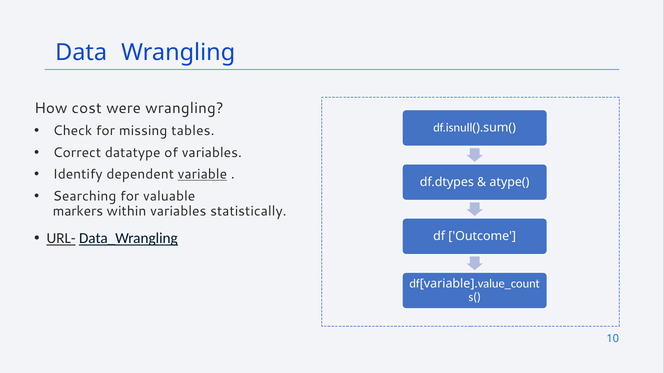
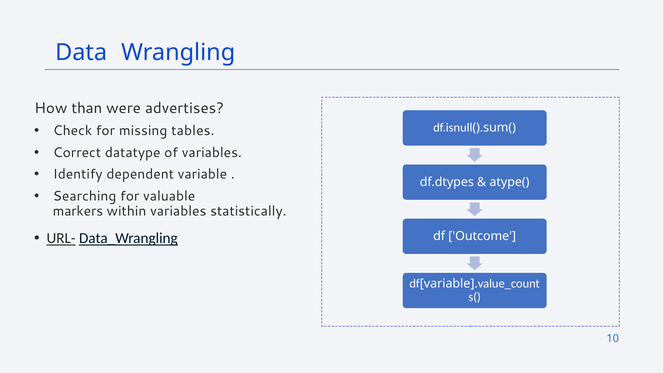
cost: cost -> than (87, 108)
were wrangling: wrangling -> advertises (185, 108)
variable underline: present -> none (202, 175)
